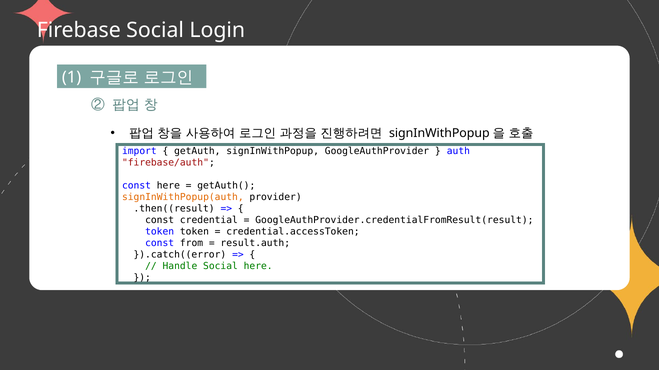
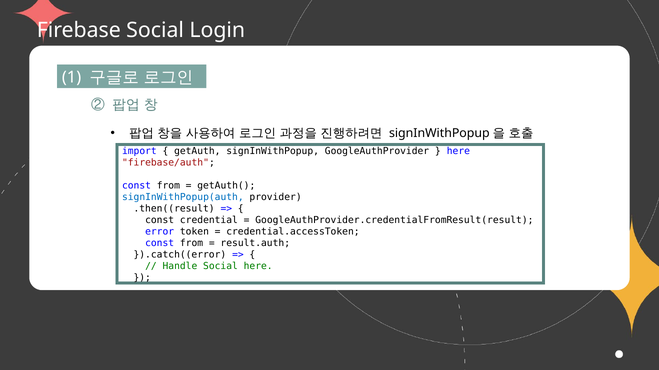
auth: auth -> here (458, 151)
here: here -> from (168, 186)
signInWithPopup(auth colour: orange -> blue (183, 198)
token: token -> error (160, 232)
